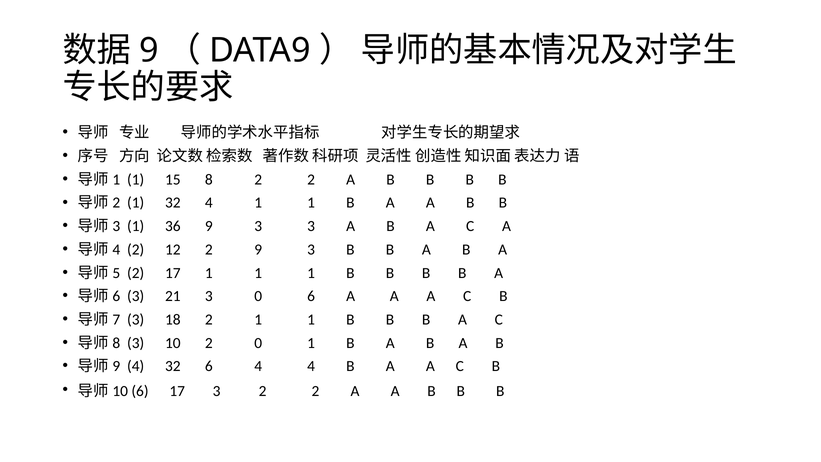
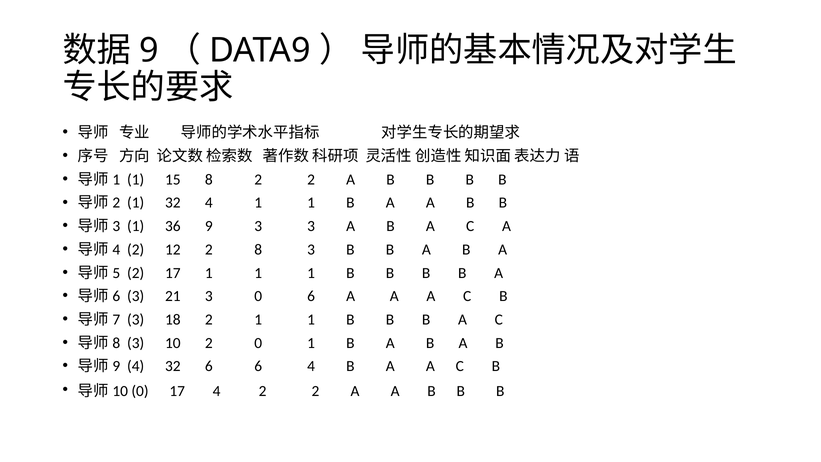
2 9: 9 -> 8 (258, 249)
6 4: 4 -> 6 (258, 366)
6: 6 -> 0 (140, 391)
17 3: 3 -> 4 (217, 391)
